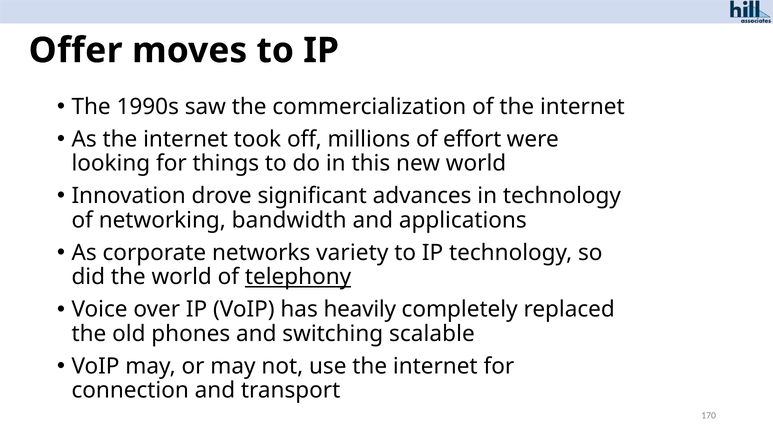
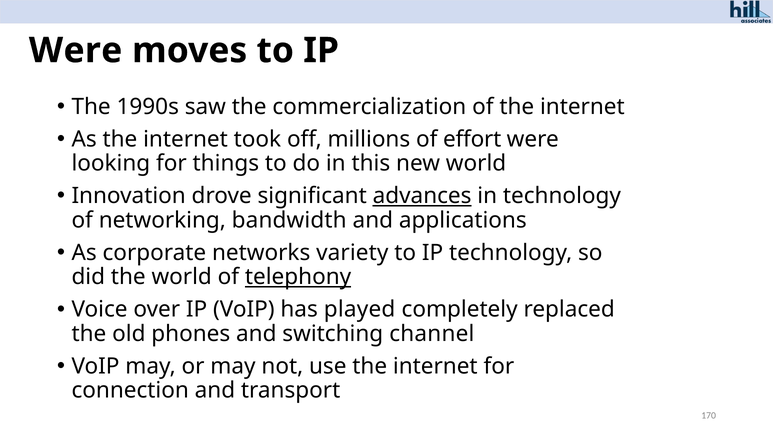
Offer: Offer -> Were (76, 50)
advances underline: none -> present (422, 196)
heavily: heavily -> played (360, 309)
scalable: scalable -> channel (432, 334)
